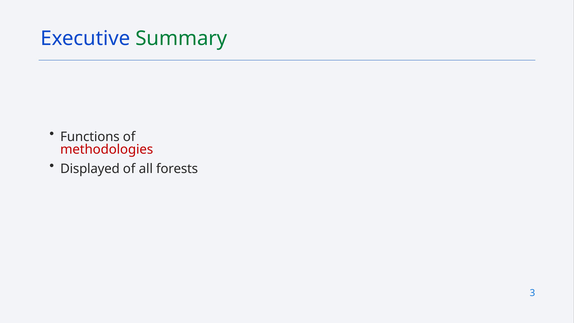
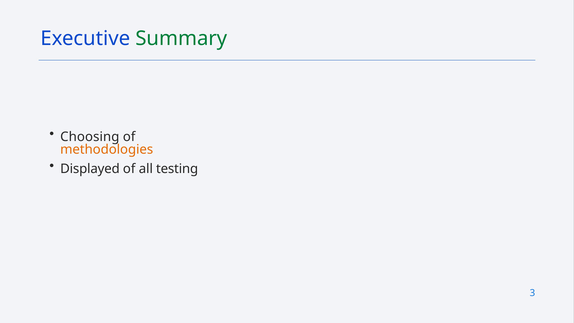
Functions: Functions -> Choosing (90, 137)
methodologies colour: red -> orange (107, 149)
forests: forests -> testing (177, 169)
